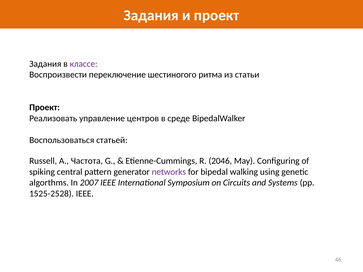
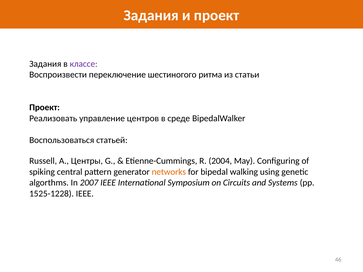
Частота: Частота -> Центры (87, 161)
2046: 2046 -> 2004 (220, 161)
networks colour: purple -> orange (169, 172)
1525-2528: 1525-2528 -> 1525-1228 (52, 194)
